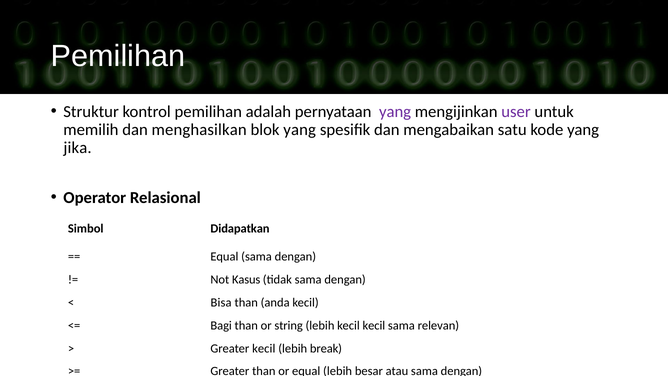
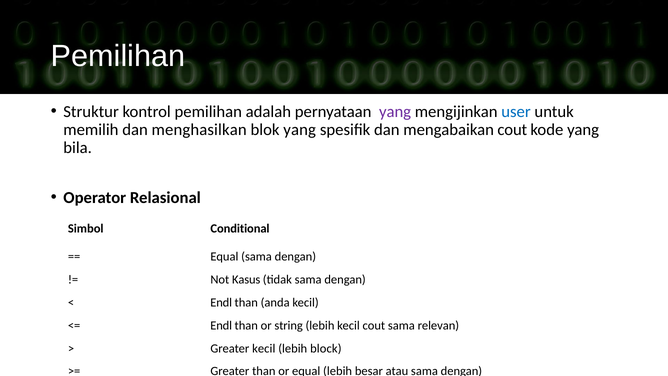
user colour: purple -> blue (516, 111)
mengabaikan satu: satu -> cout (512, 129)
jika: jika -> bila (78, 147)
Didapatkan: Didapatkan -> Conditional (240, 229)
Bisa: Bisa -> Endl (221, 302)
Bagi: Bagi -> Endl (221, 325)
kecil kecil: kecil -> cout (374, 325)
break: break -> block (326, 348)
